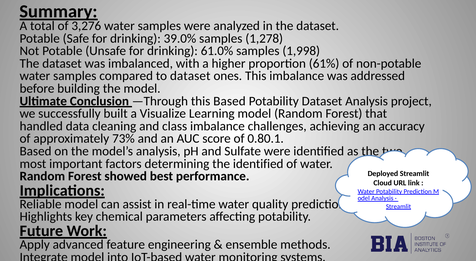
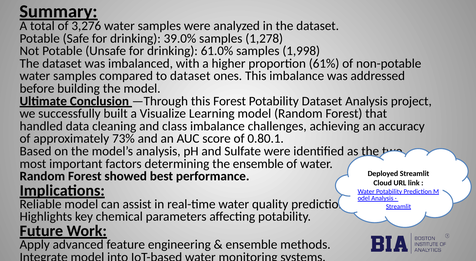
this Based: Based -> Forest (230, 101)
the identified: identified -> ensemble (258, 164)
